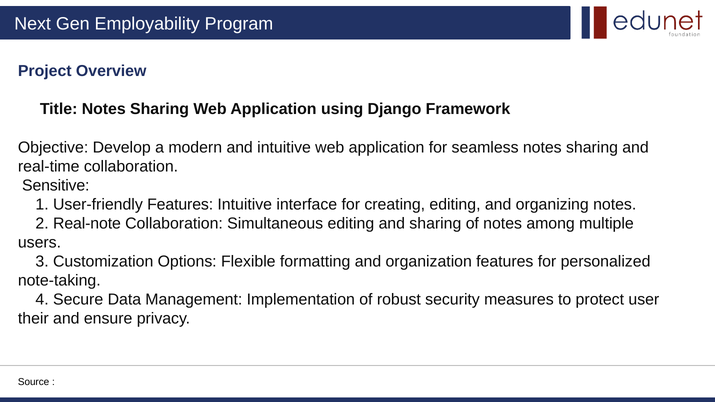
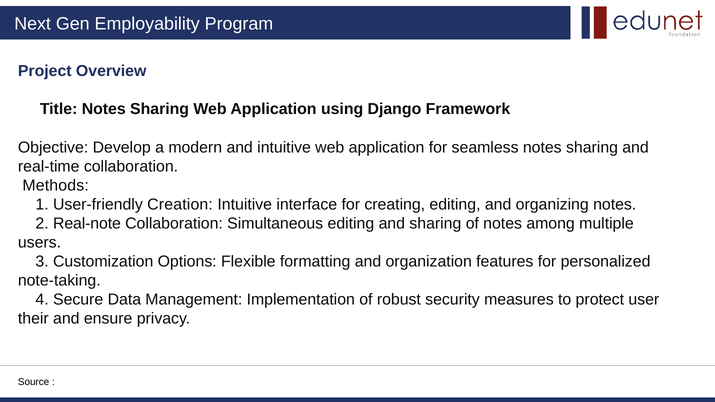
Sensitive: Sensitive -> Methods (56, 185)
User-friendly Features: Features -> Creation (180, 205)
